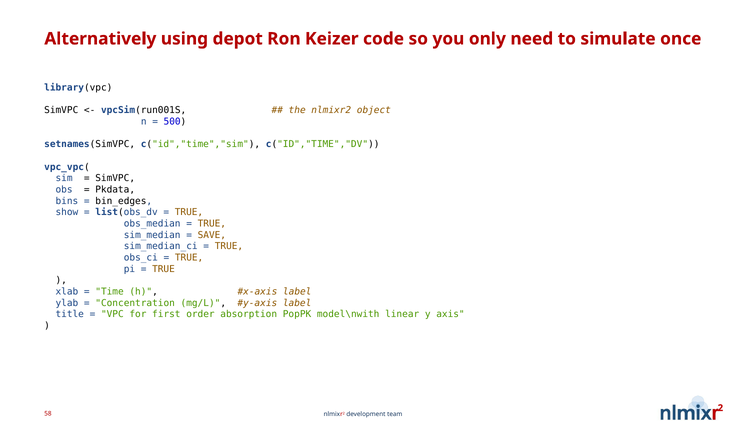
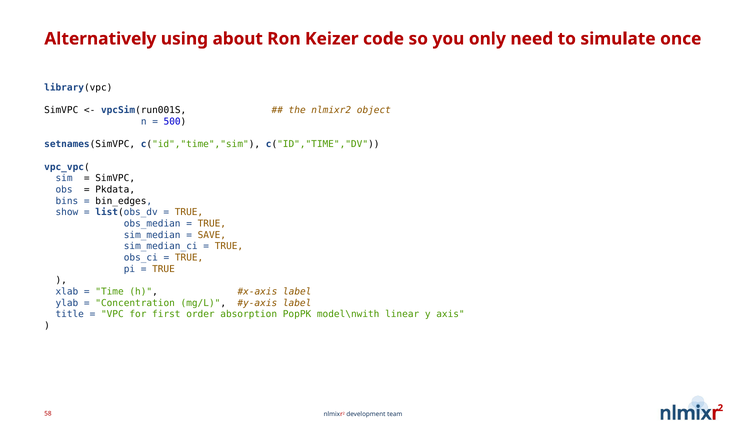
depot: depot -> about (238, 39)
